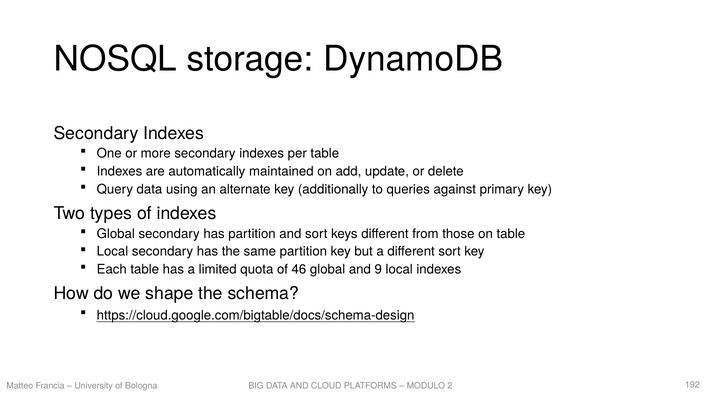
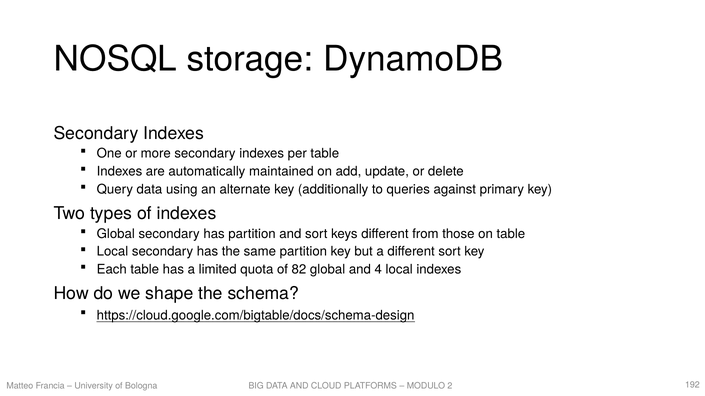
46: 46 -> 82 (299, 270)
9: 9 -> 4 (378, 270)
